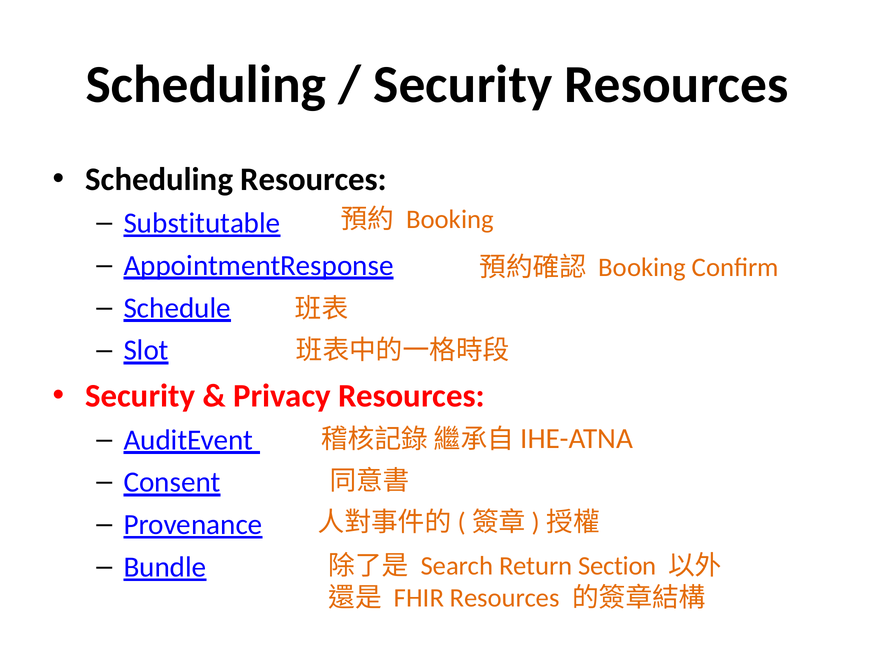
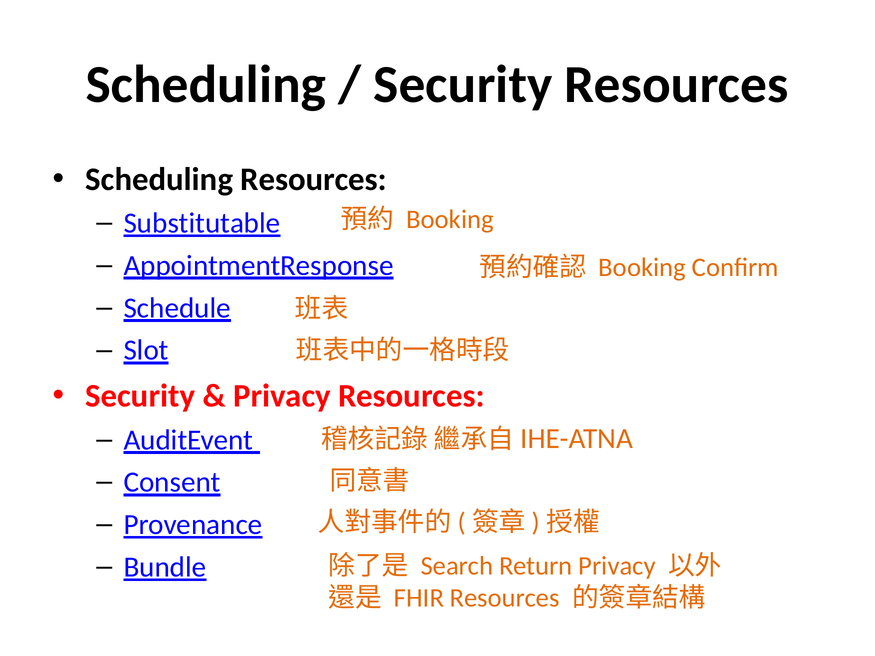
Return Section: Section -> Privacy (617, 566)
